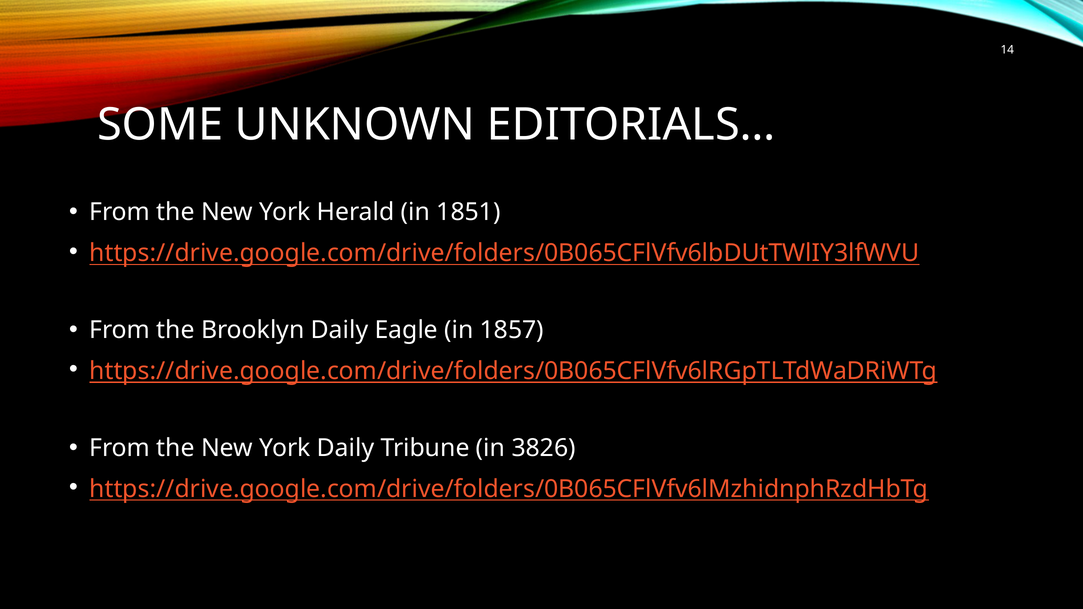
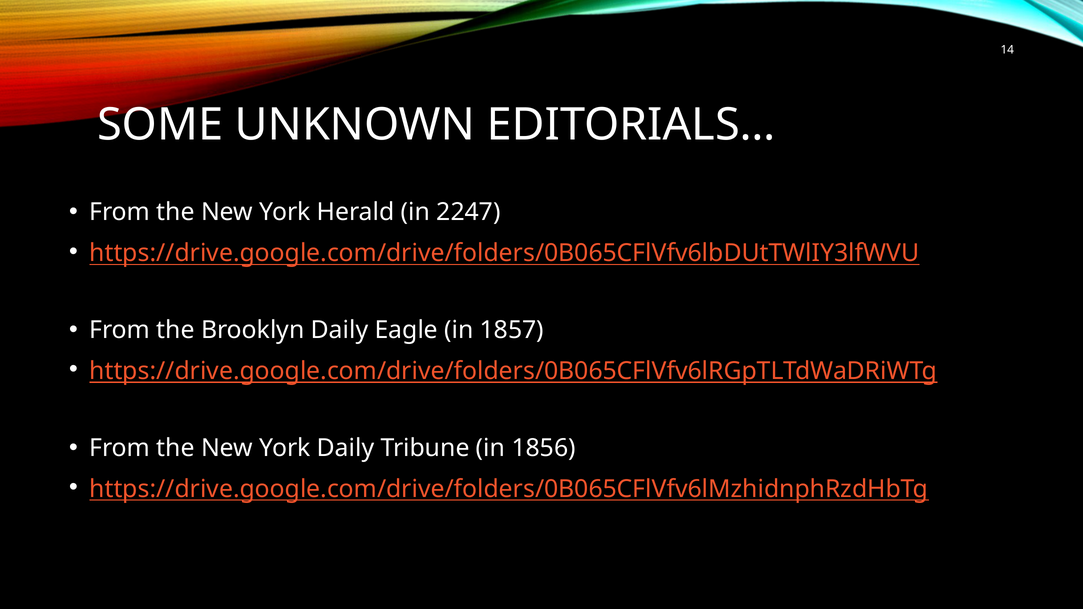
1851: 1851 -> 2247 (468, 212)
3826: 3826 -> 1856 (544, 448)
